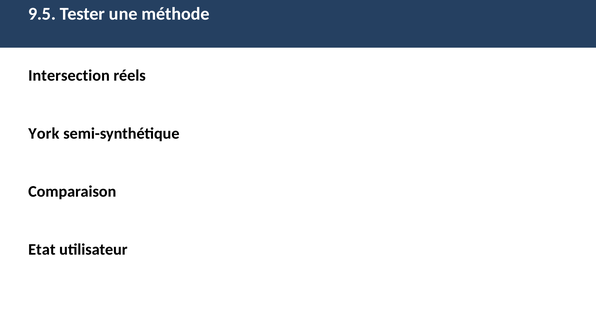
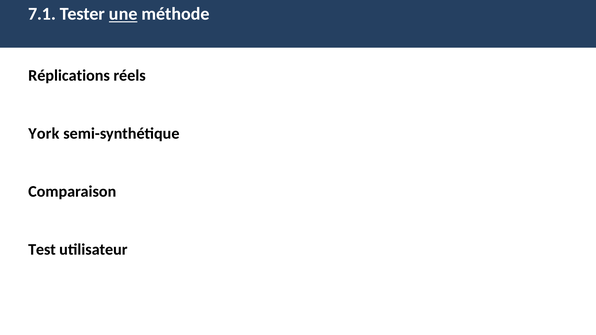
9.5: 9.5 -> 7.1 (42, 14)
une underline: none -> present (123, 14)
Intersection: Intersection -> Réplications (69, 76)
Etat: Etat -> Test (42, 250)
